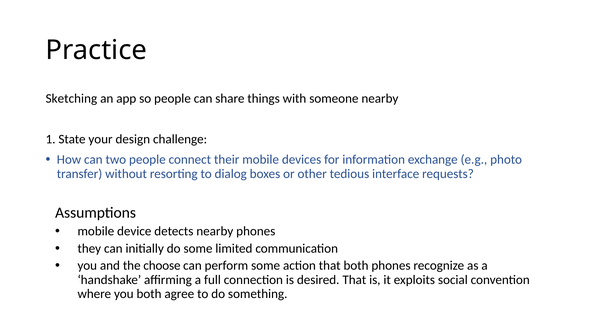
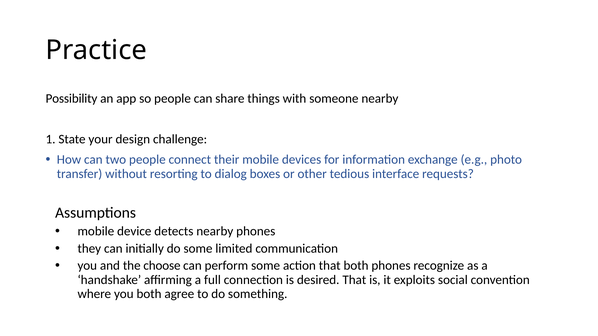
Sketching: Sketching -> Possibility (71, 99)
